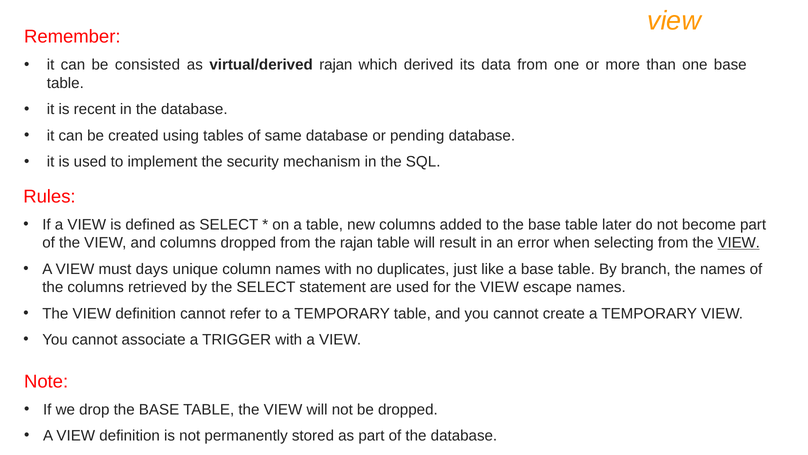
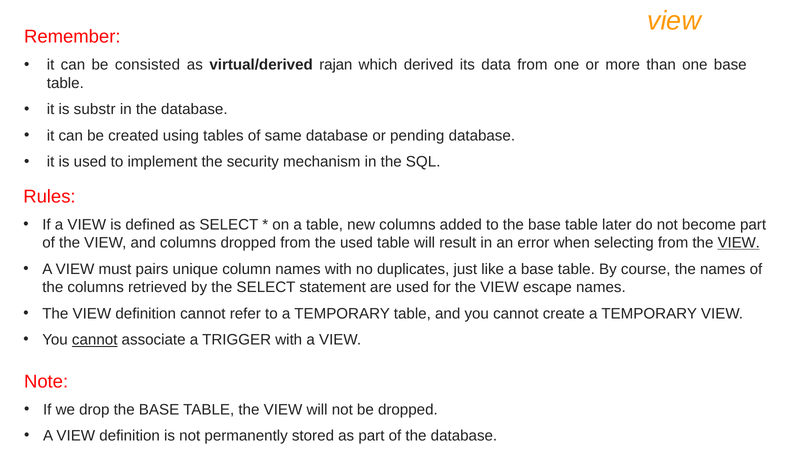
recent: recent -> substr (95, 109)
the rajan: rajan -> used (356, 243)
days: days -> pairs (152, 269)
branch: branch -> course (646, 269)
cannot underline: none -> present (95, 339)
